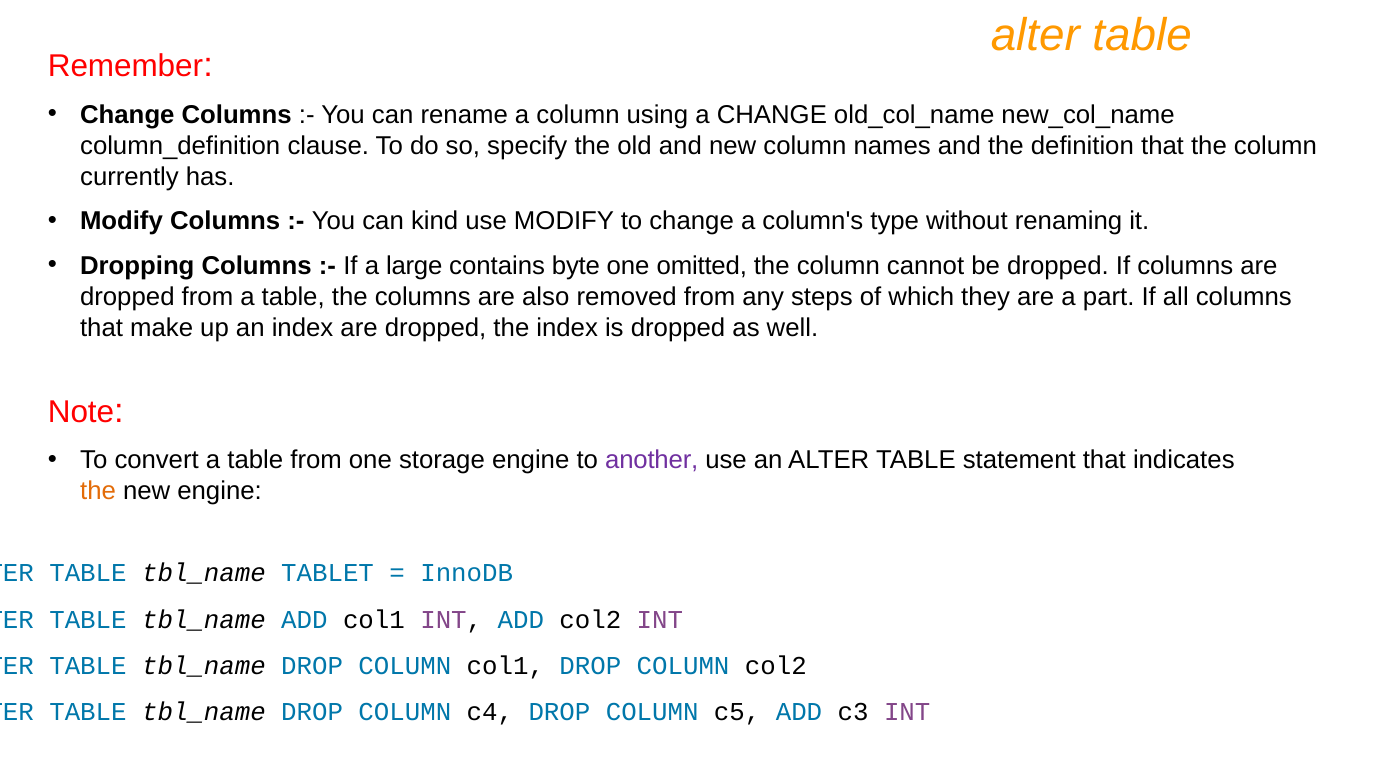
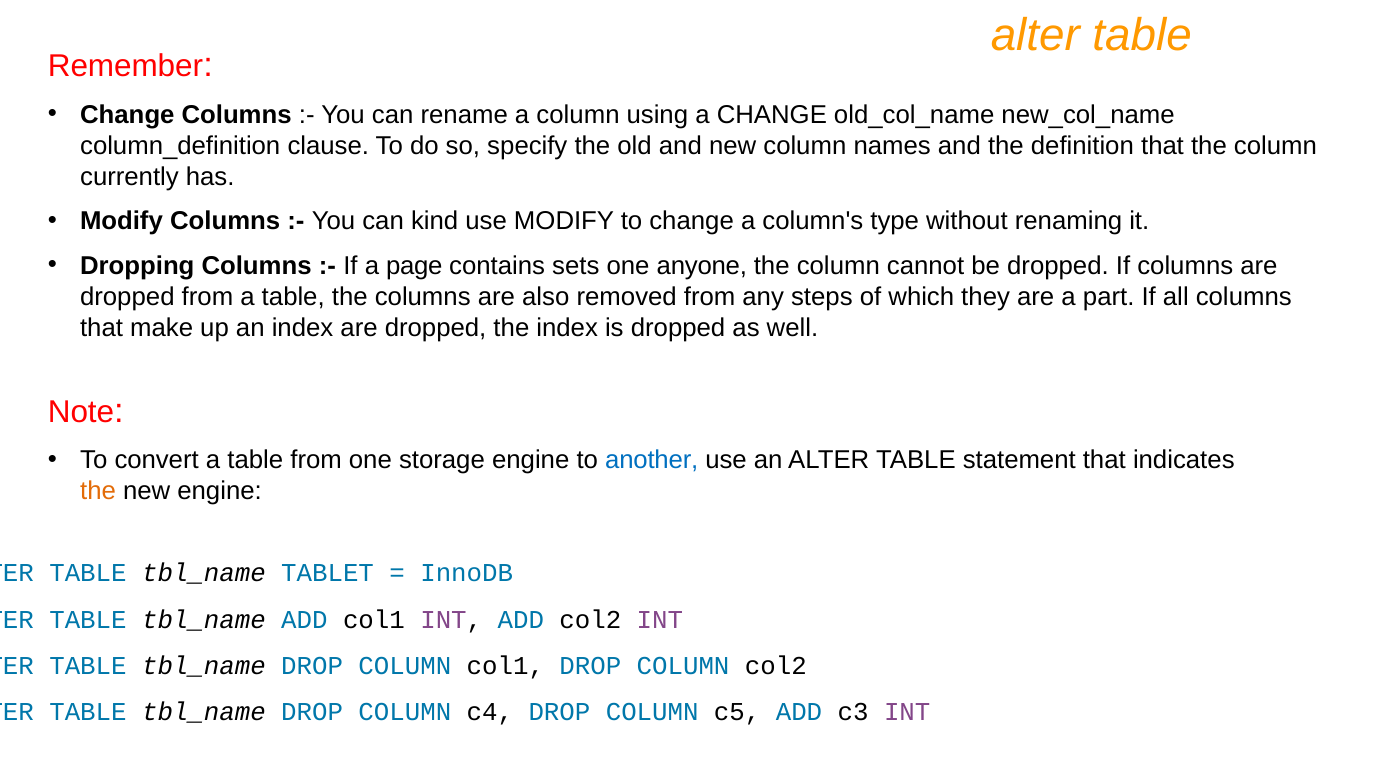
large: large -> page (414, 266)
byte: byte -> sets (576, 266)
omitted: omitted -> anyone (702, 266)
another colour: purple -> blue (652, 460)
